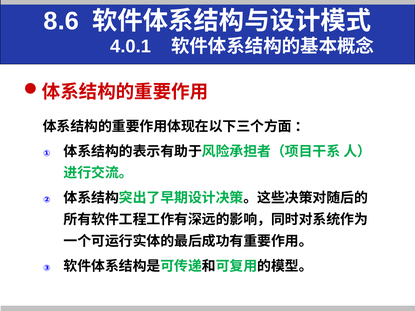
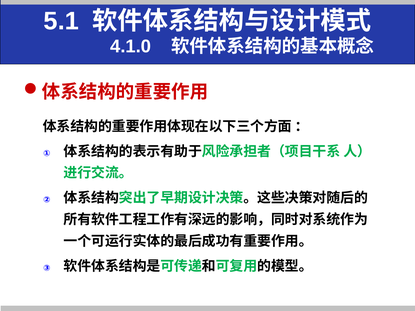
8.6: 8.6 -> 5.1 (61, 21)
4.0.1: 4.0.1 -> 4.1.0 (131, 47)
